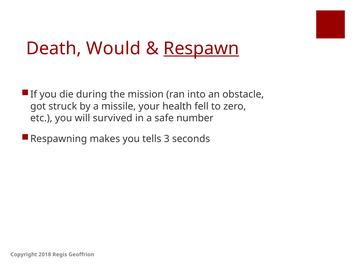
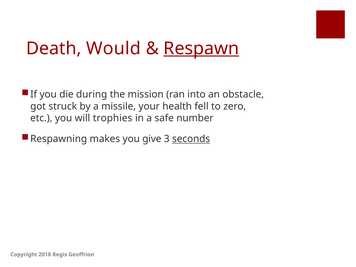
survived: survived -> trophies (113, 118)
tells: tells -> give (152, 139)
seconds underline: none -> present (191, 139)
